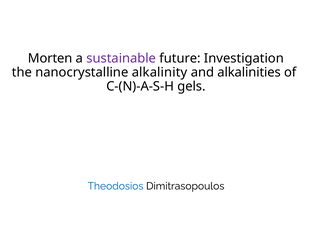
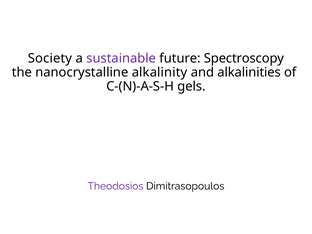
Morten: Morten -> Society (50, 58)
Investigation: Investigation -> Spectroscopy (244, 58)
Theodosios colour: blue -> purple (116, 186)
